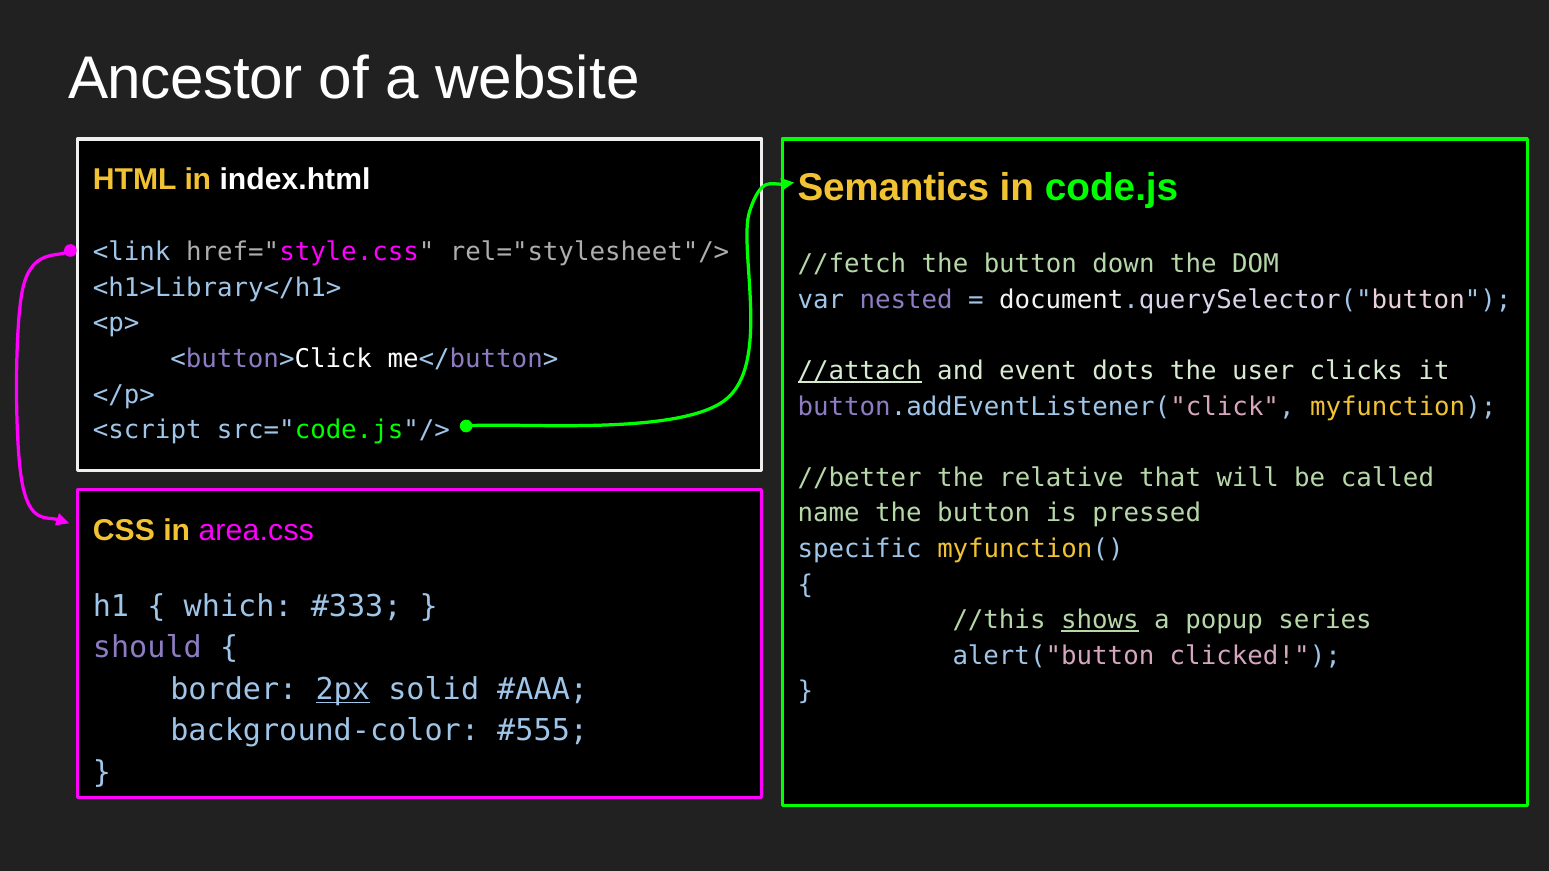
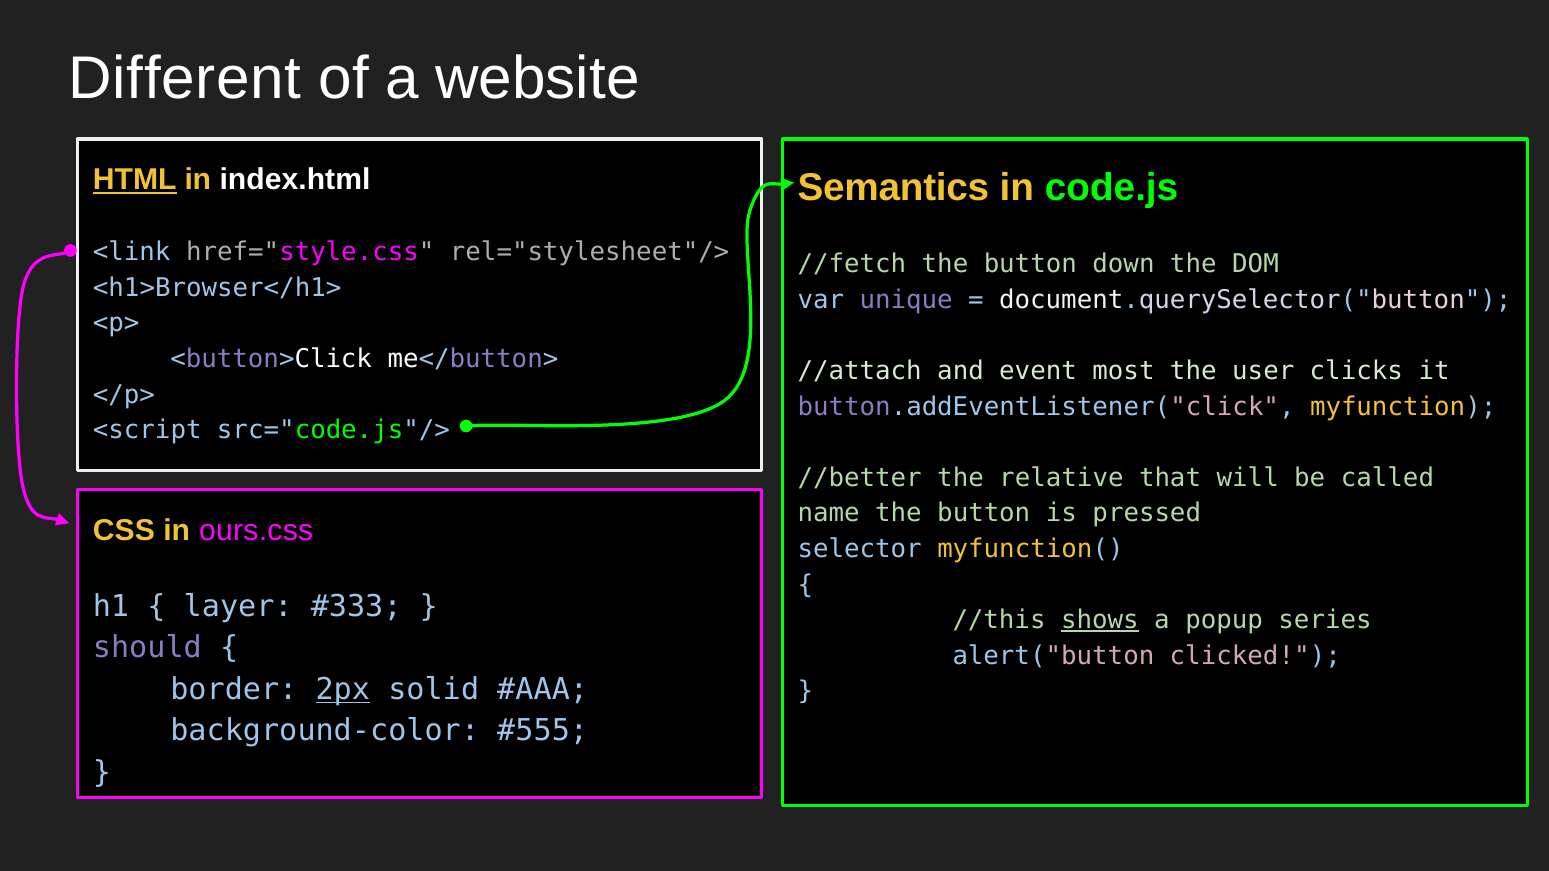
Ancestor: Ancestor -> Different (185, 79)
HTML underline: none -> present (135, 180)
<h1>Library</h1>: <h1>Library</h1> -> <h1>Browser</h1> (217, 288)
nested: nested -> unique (906, 300)
//attach underline: present -> none (860, 371)
dots: dots -> most (1123, 371)
area.css: area.css -> ours.css (256, 531)
specific: specific -> selector (860, 549)
which: which -> layer (238, 607)
